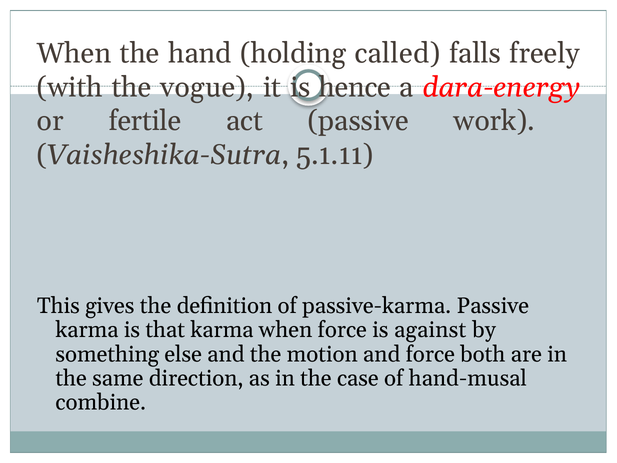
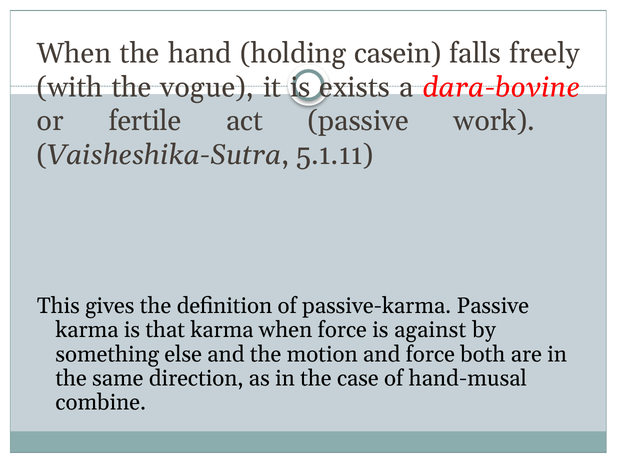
called: called -> casein (398, 53)
hence: hence -> exists (355, 87)
dara-energy: dara-energy -> dara-bovine (501, 87)
